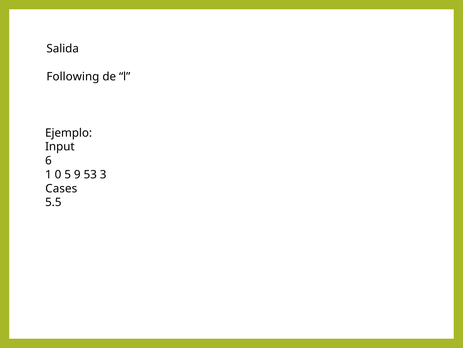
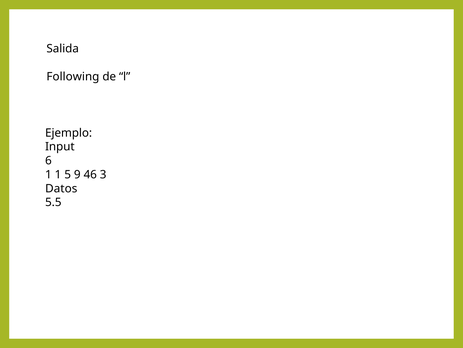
1 0: 0 -> 1 (58, 174)
53: 53 -> 46 (90, 174)
Cases: Cases -> Datos (61, 188)
